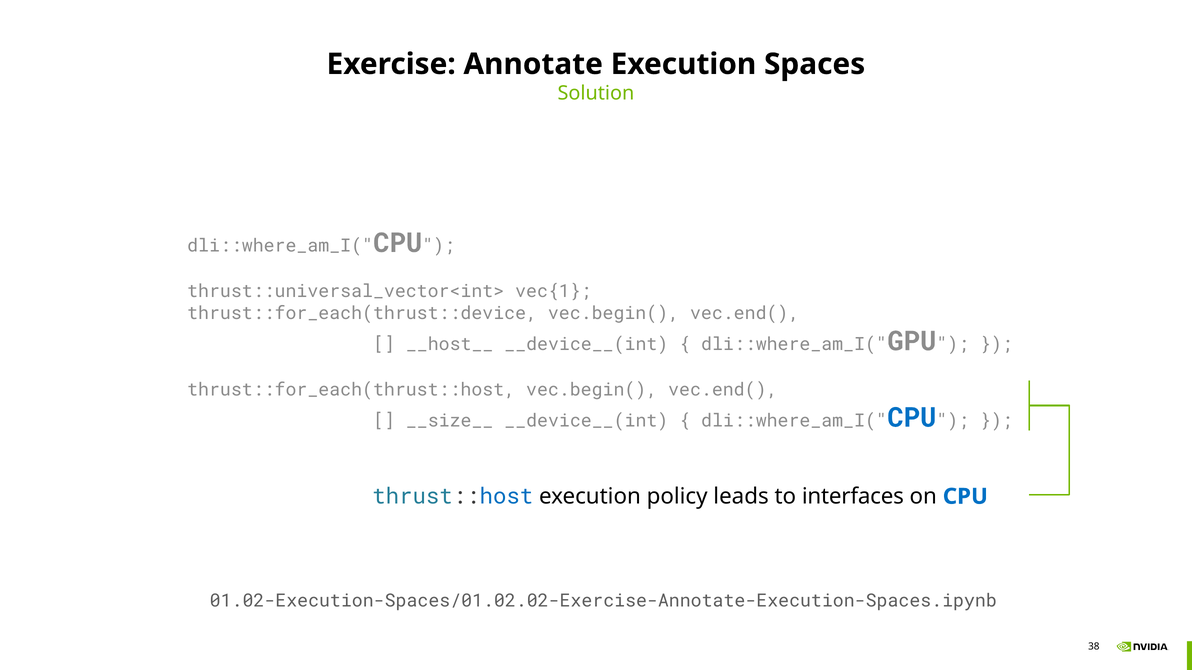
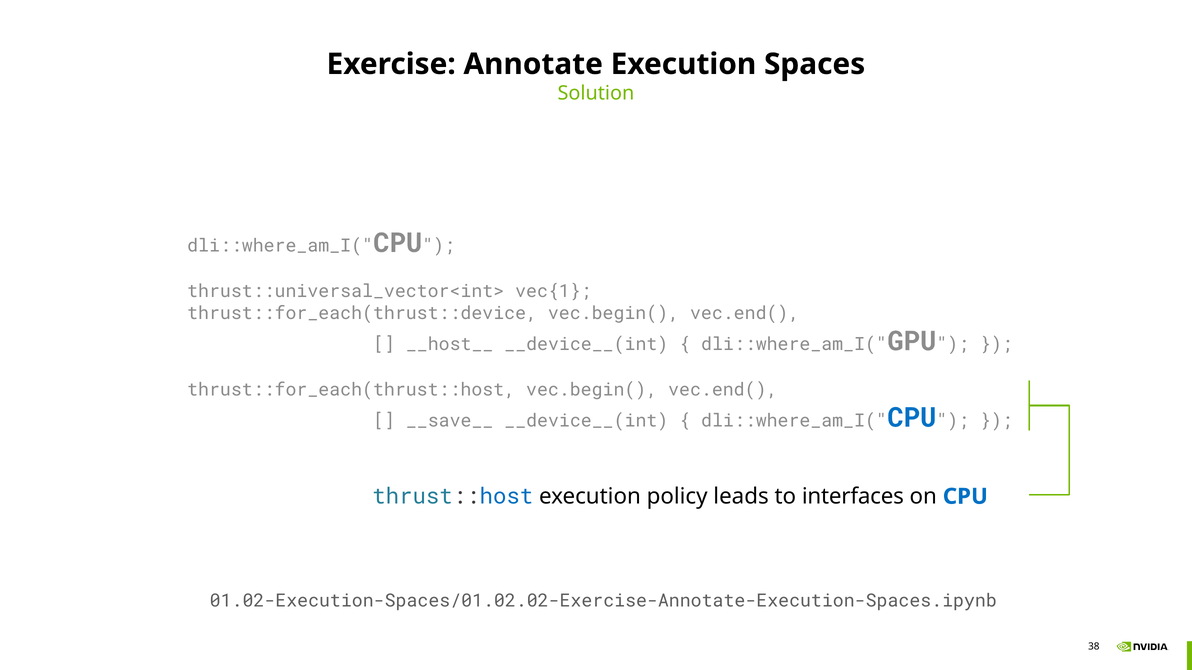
__size__: __size__ -> __save__ (450, 421)
